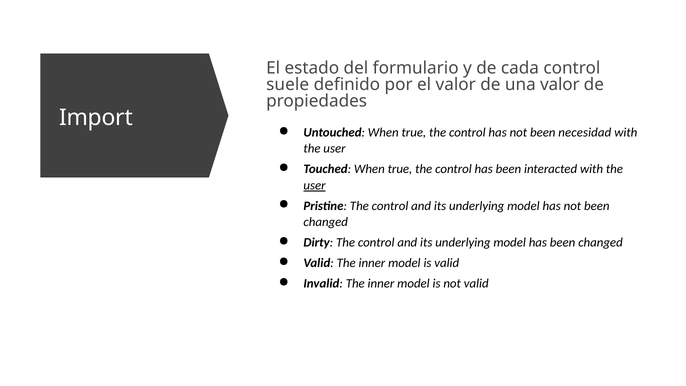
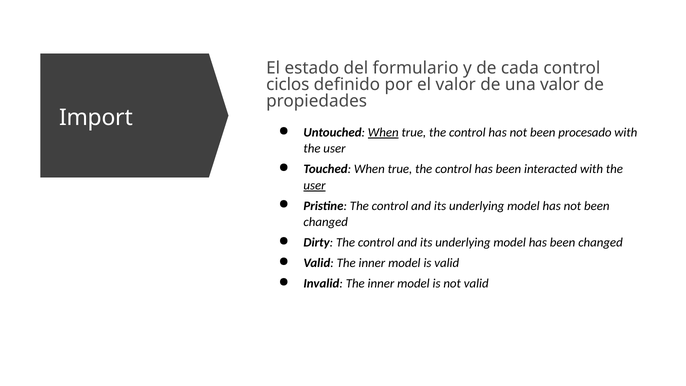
suele: suele -> ciclos (288, 85)
When underline: none -> present (383, 132)
necesidad: necesidad -> procesado (585, 132)
